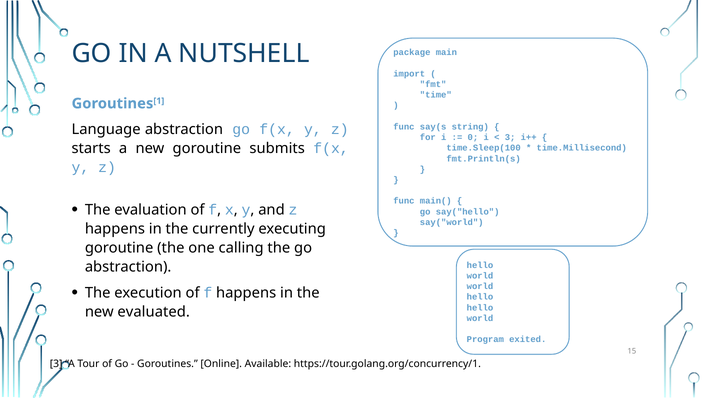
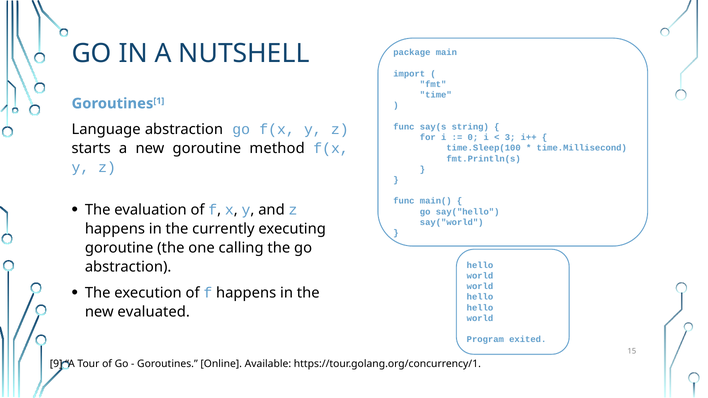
submits: submits -> method (277, 148)
3: 3 -> 9 (56, 364)
